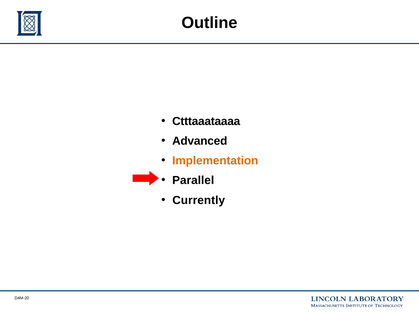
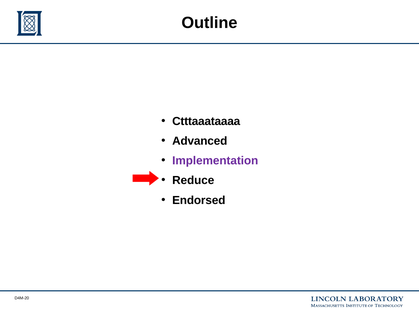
Implementation colour: orange -> purple (215, 161)
Parallel: Parallel -> Reduce (193, 181)
Currently: Currently -> Endorsed (199, 200)
